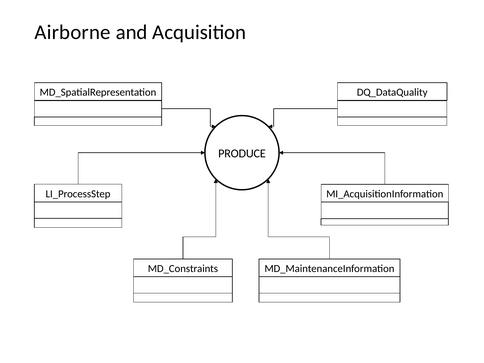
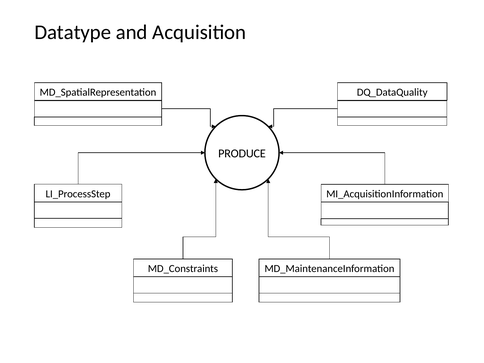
Airborne: Airborne -> Datatype (73, 32)
